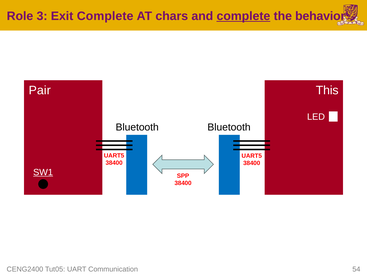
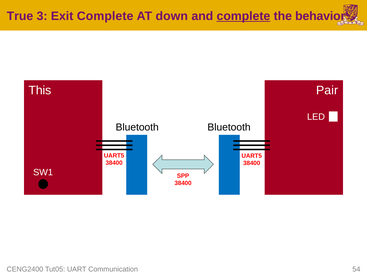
Role: Role -> True (20, 16)
chars: chars -> down (172, 16)
Pair: Pair -> This (40, 90)
This: This -> Pair (327, 90)
SW1 underline: present -> none (43, 172)
